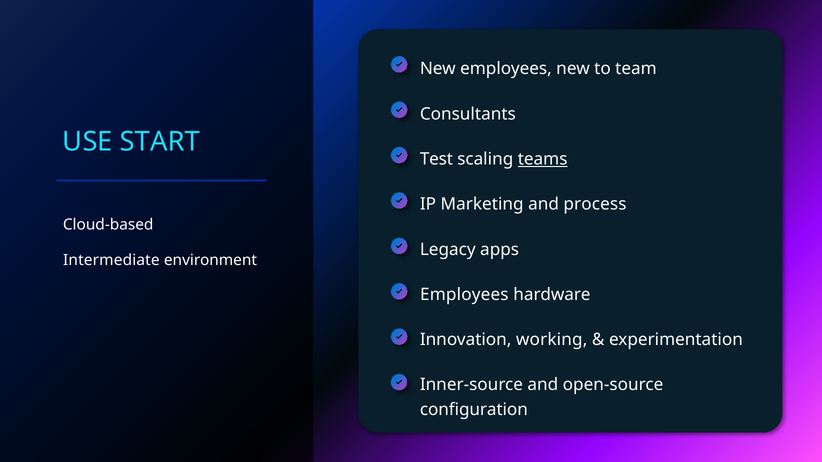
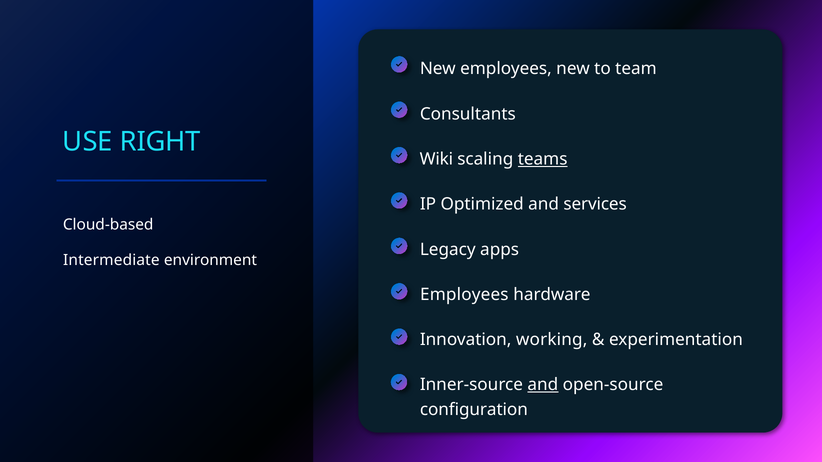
START: START -> RIGHT (160, 142)
Test: Test -> Wiki (436, 159)
Marketing: Marketing -> Optimized (482, 204)
process: process -> services (595, 204)
and underline: none -> present (543, 385)
